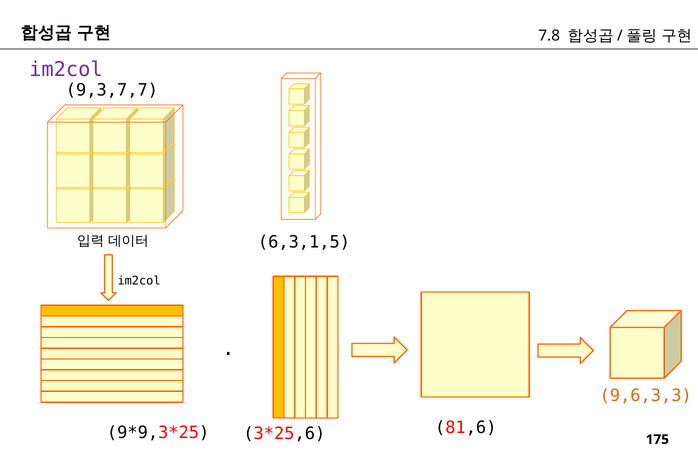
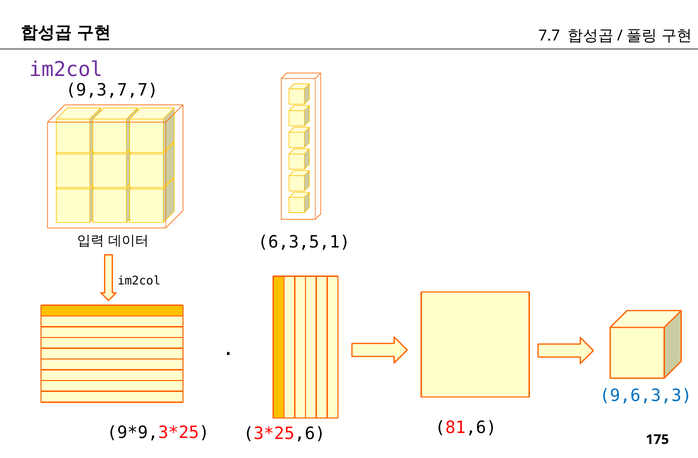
7.8: 7.8 -> 7.7 (549, 36)
6,3,1,5: 6,3,1,5 -> 6,3,5,1 (304, 243)
9,6,3,3 colour: orange -> blue (646, 396)
